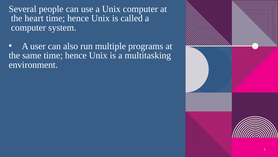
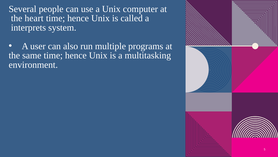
computer: computer -> interprets (28, 27)
